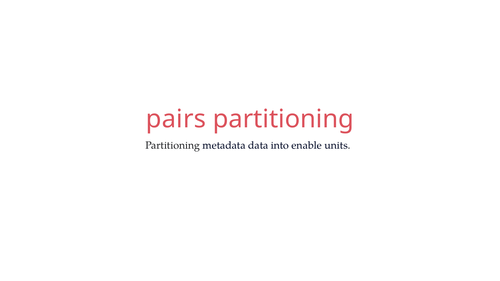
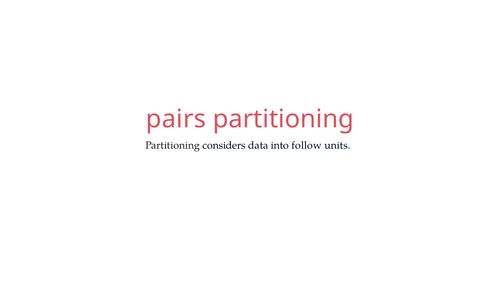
metadata: metadata -> considers (224, 146)
enable: enable -> follow (307, 146)
